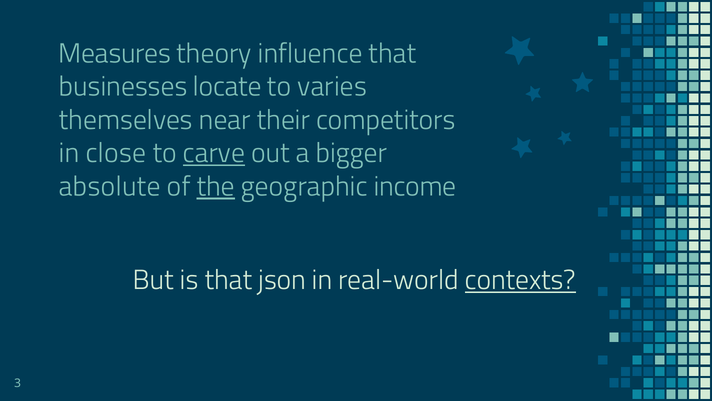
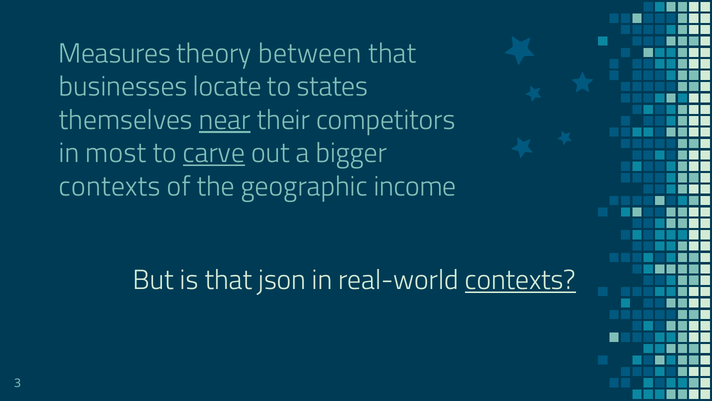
influence: influence -> between (310, 53)
varies: varies -> states (332, 87)
near underline: none -> present (225, 120)
close: close -> most (116, 153)
absolute: absolute -> contexts (110, 186)
the underline: present -> none (216, 186)
